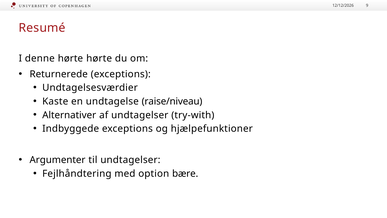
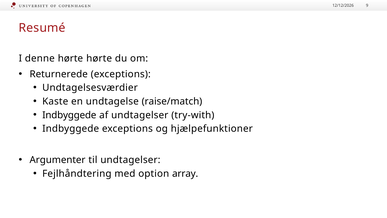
raise/niveau: raise/niveau -> raise/match (172, 101)
Alternativer: Alternativer -> Indbyggede (69, 115)
bære: bære -> array (185, 173)
